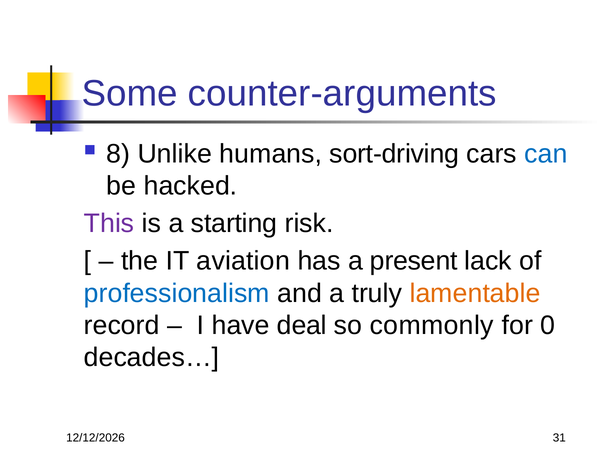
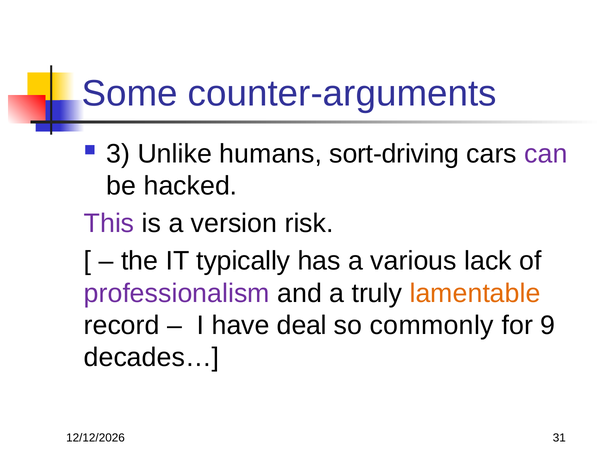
8: 8 -> 3 (118, 154)
can colour: blue -> purple (546, 154)
starting: starting -> version (234, 223)
aviation: aviation -> typically (243, 261)
present: present -> various (414, 261)
professionalism colour: blue -> purple (177, 293)
0: 0 -> 9 (548, 325)
